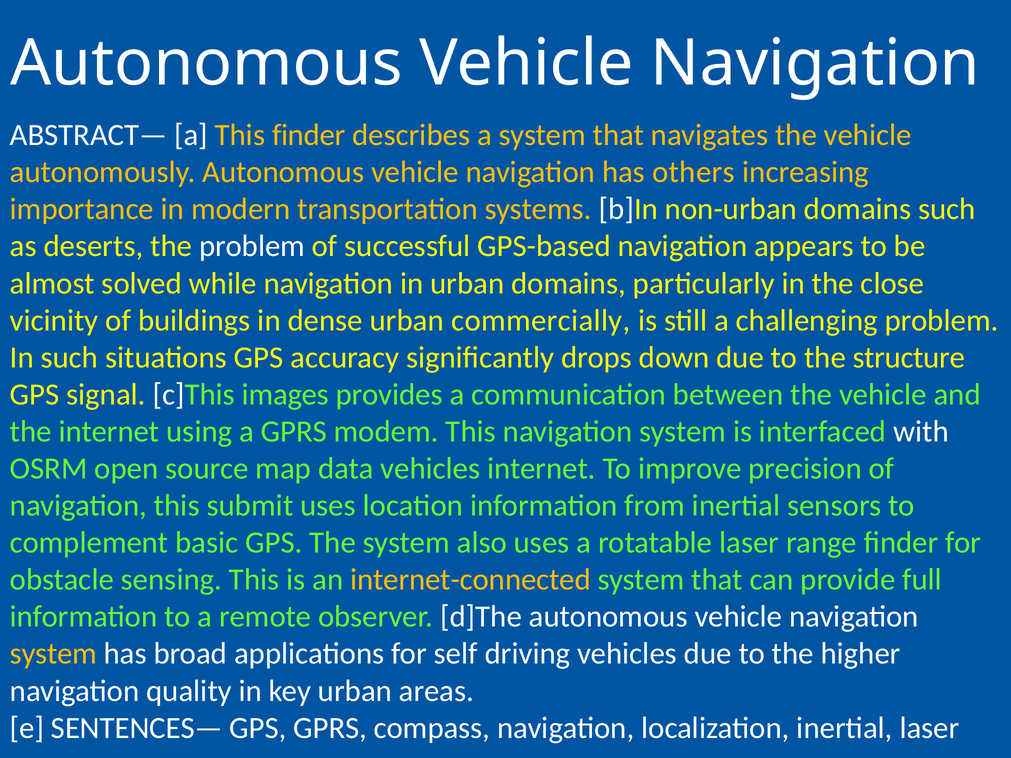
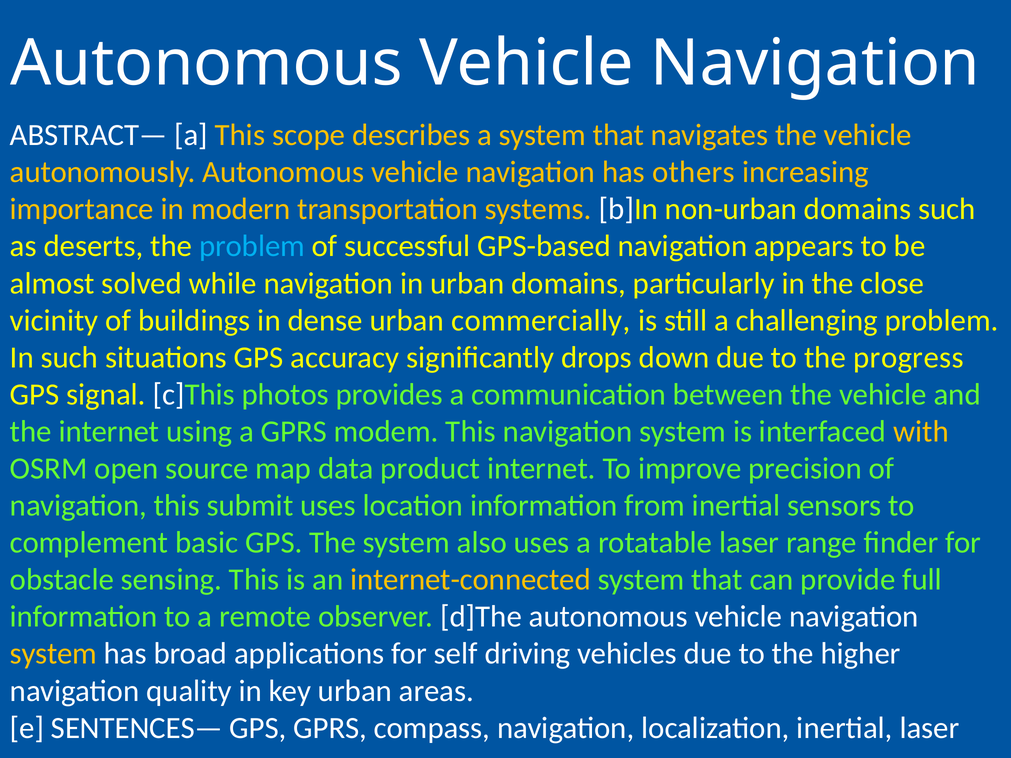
This finder: finder -> scope (309, 135)
problem colour: white -> light blue (252, 246)
structure: structure -> progress (909, 358)
images: images -> photos (285, 395)
with colour: white -> yellow (921, 432)
data vehicles: vehicles -> product (430, 469)
